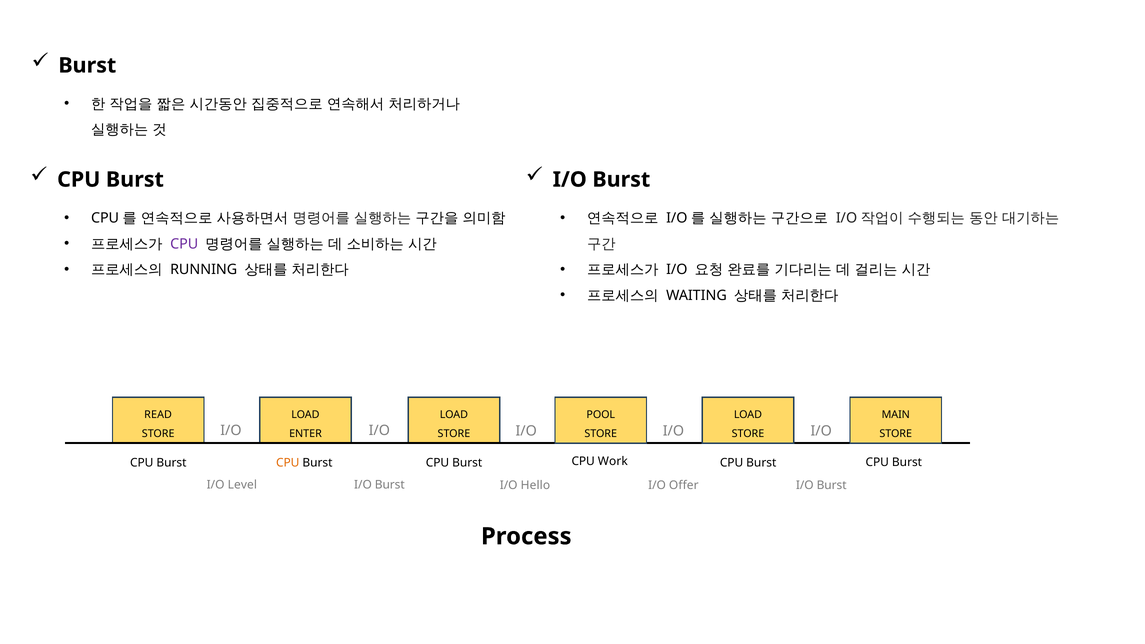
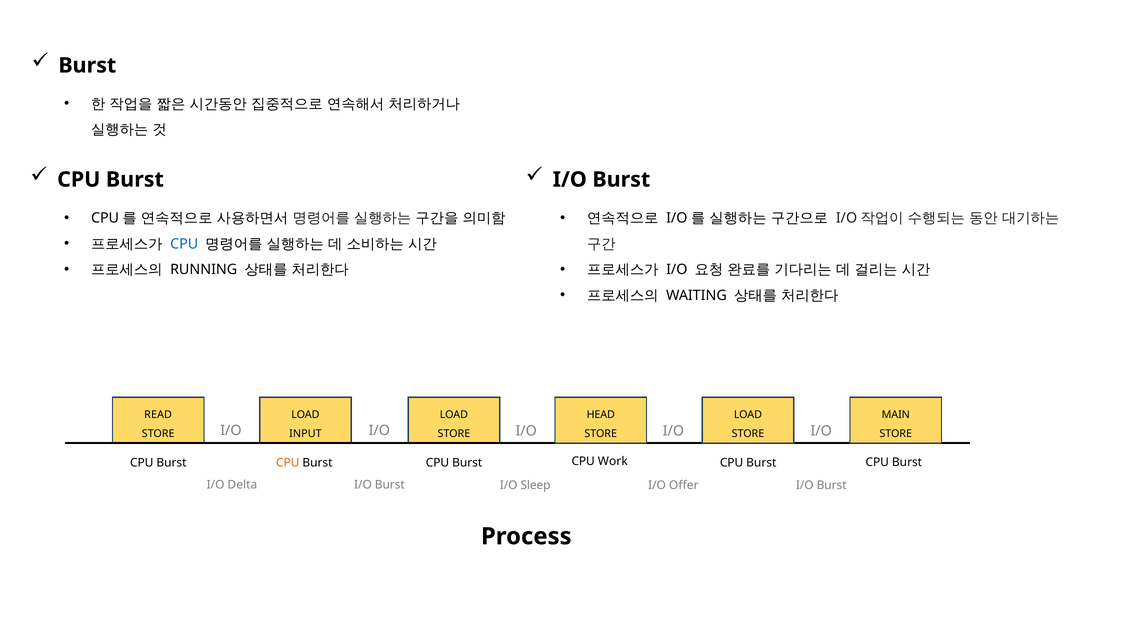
CPU colour: purple -> blue (184, 244)
POOL: POOL -> HEAD (601, 415)
ENTER: ENTER -> INPUT (305, 434)
Level: Level -> Delta (242, 485)
Hello: Hello -> Sleep (536, 485)
